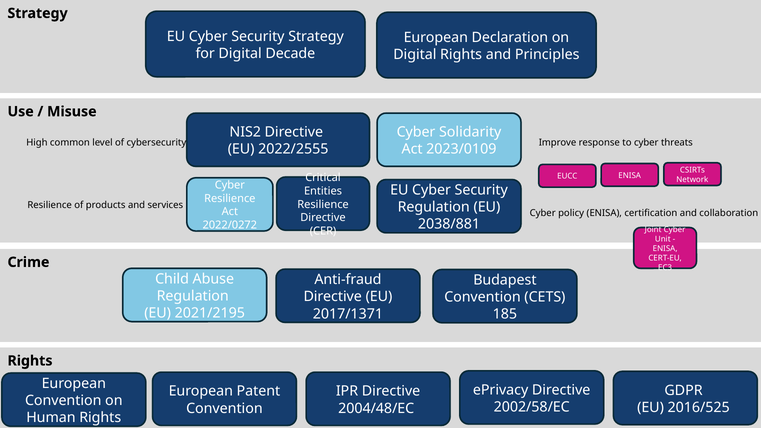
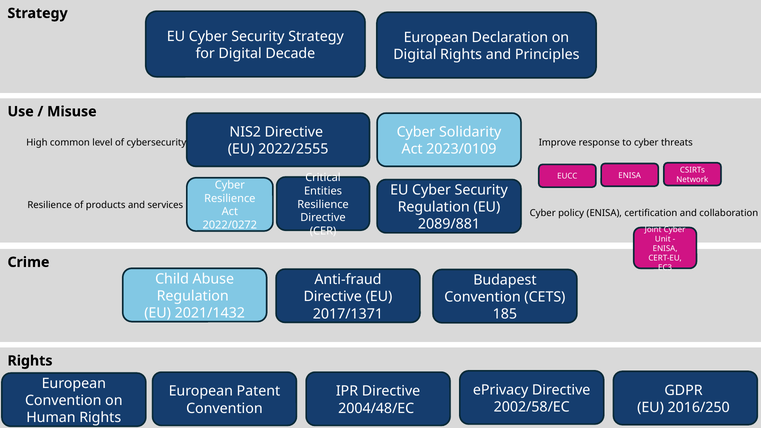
2038/881: 2038/881 -> 2089/881 (449, 224)
2021/2195: 2021/2195 -> 2021/1432 (210, 313)
2016/525: 2016/525 -> 2016/250 (699, 408)
